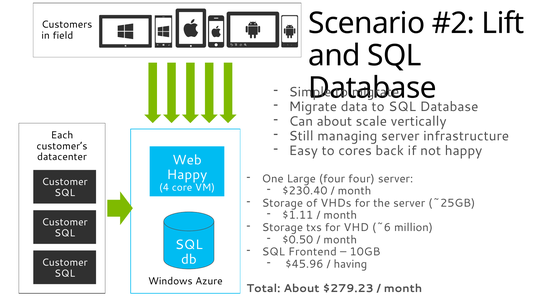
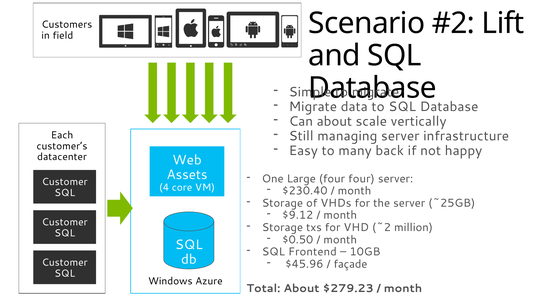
cores: cores -> many (355, 150)
Happy: Happy -> Assets (187, 174)
$1.11: $1.11 -> $9.12 (298, 215)
~6: ~6 -> ~2 (382, 227)
having: having -> façade (350, 264)
